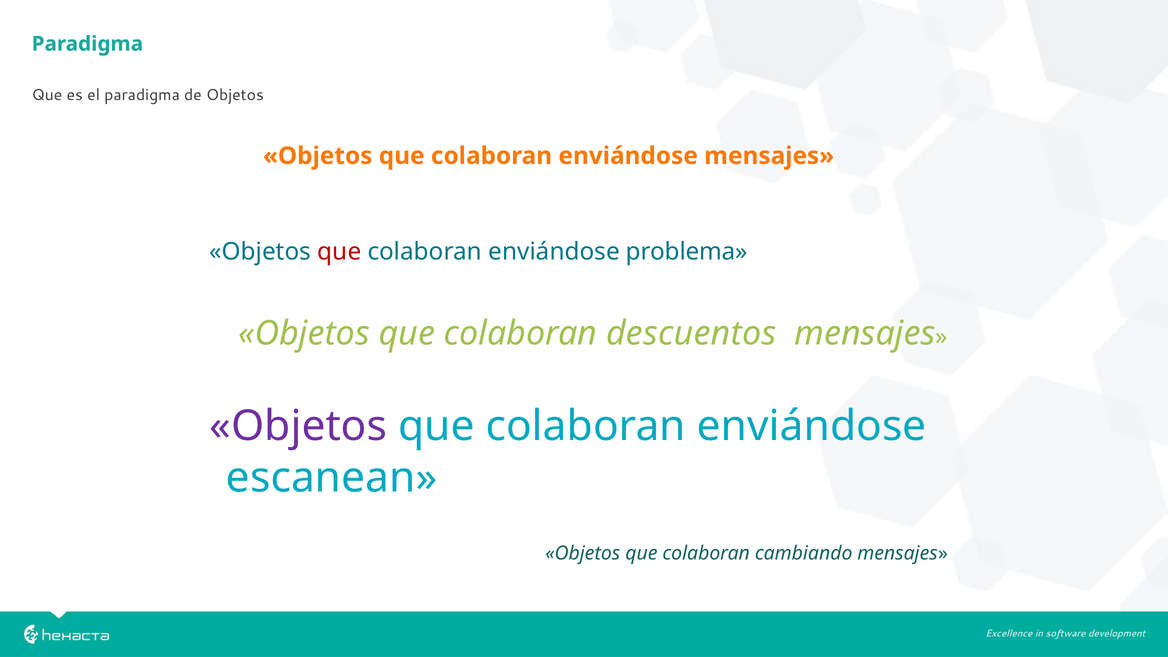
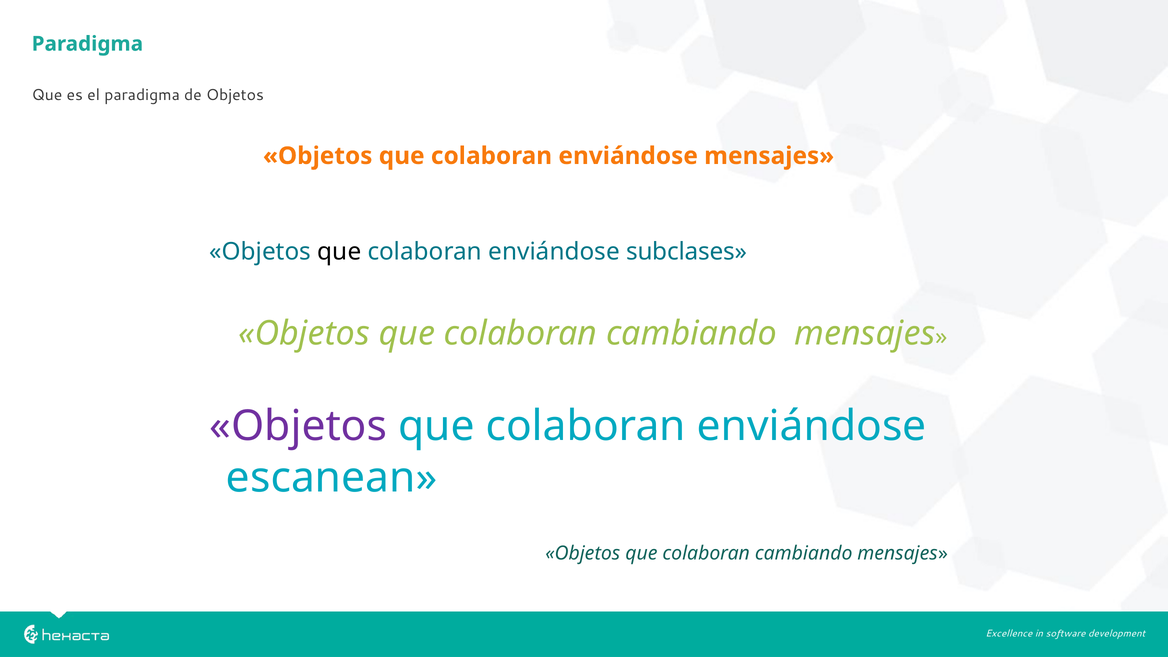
que colour: red -> black (339, 252)
problema: problema -> subclases (687, 252)
descuentos: descuentos -> cambiando (691, 334)
